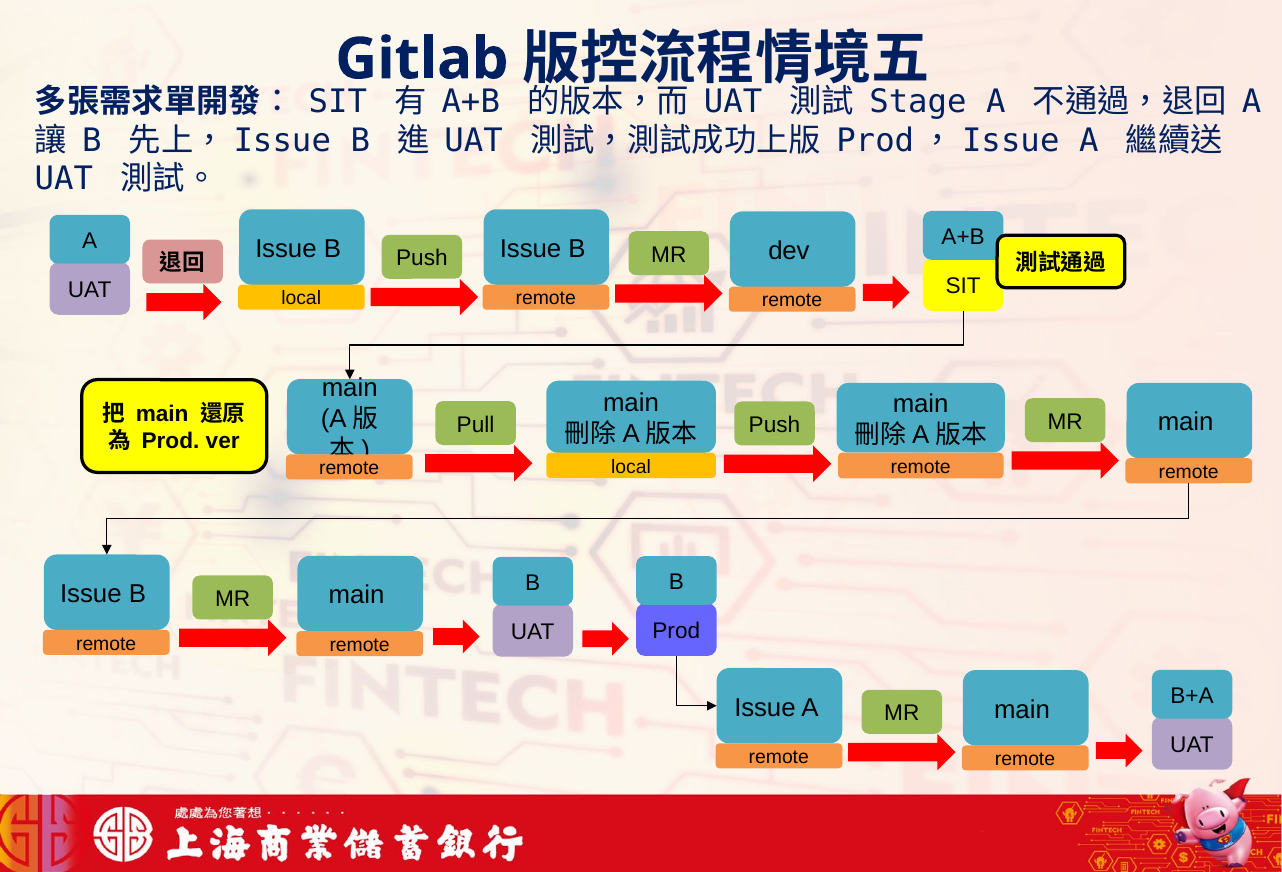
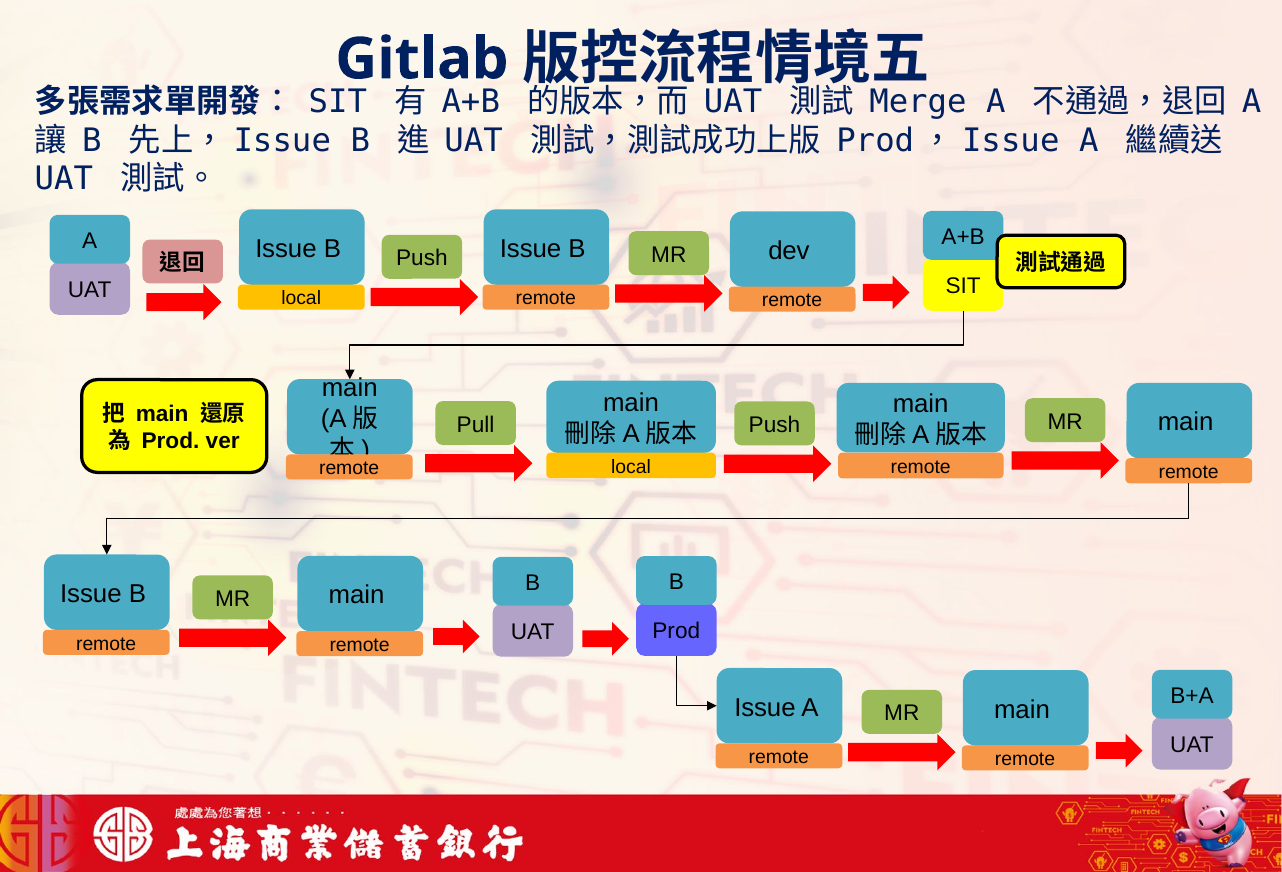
Stage: Stage -> Merge (918, 102)
